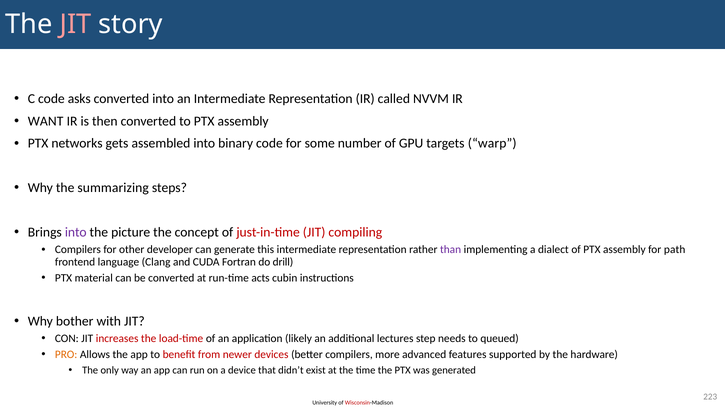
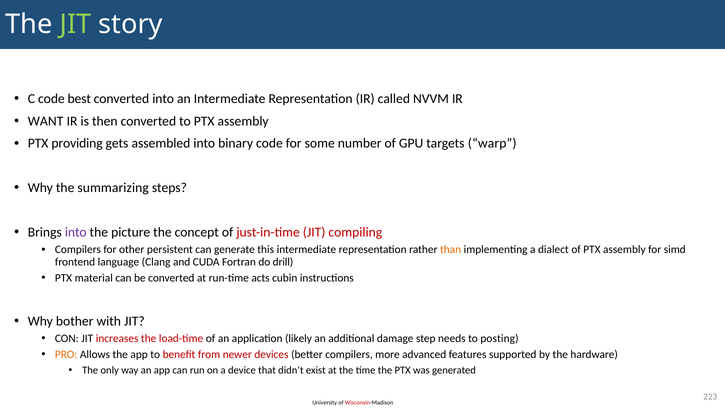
JIT colour: pink -> light green (76, 24)
asks: asks -> best (79, 99)
networks: networks -> providing (77, 143)
developer: developer -> persistent (170, 250)
than colour: purple -> orange (451, 250)
path: path -> simd (675, 250)
lectures: lectures -> damage (395, 338)
queued: queued -> posting (499, 338)
